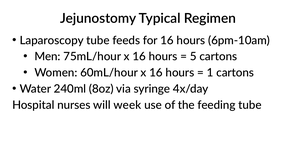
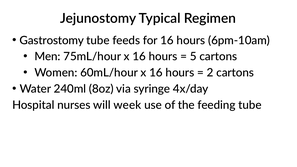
Laparoscopy: Laparoscopy -> Gastrostomy (52, 40)
1: 1 -> 2 (210, 73)
